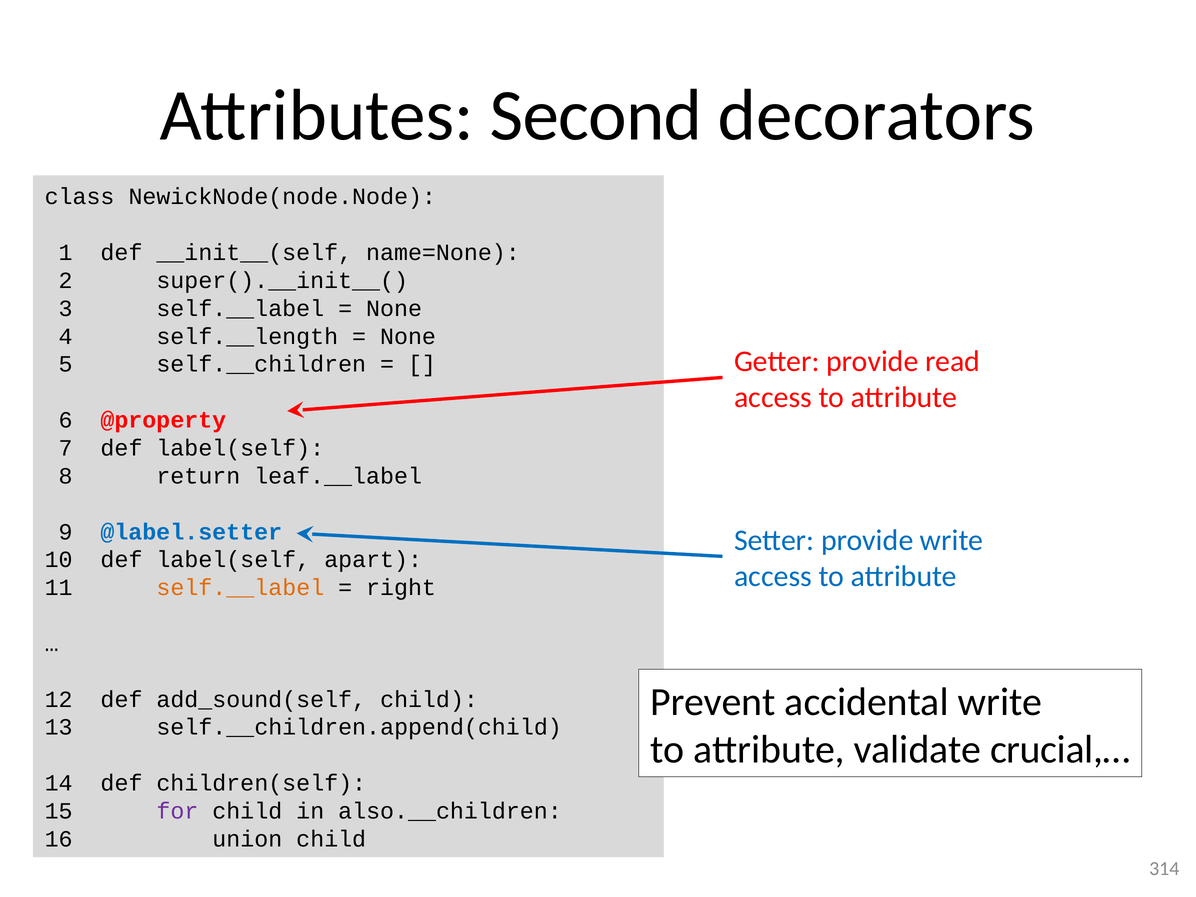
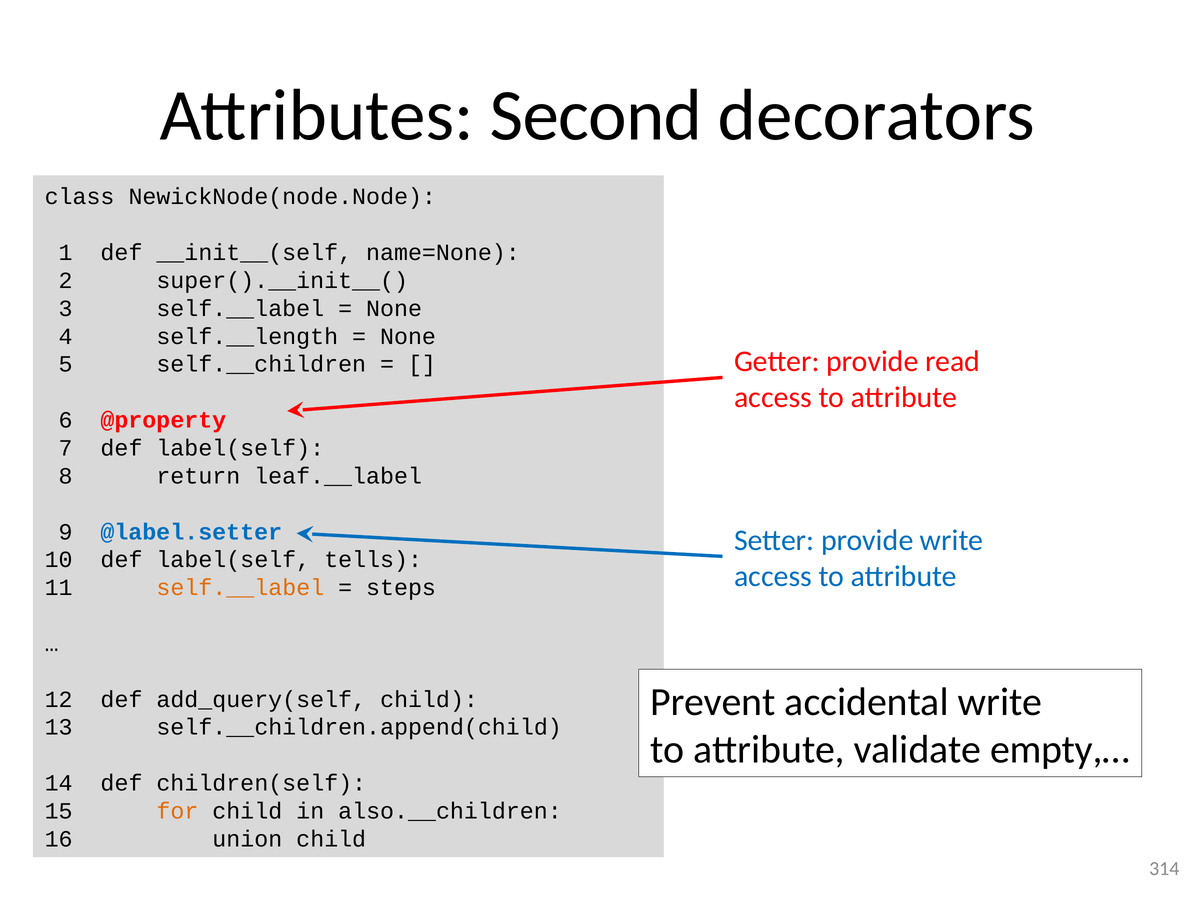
apart: apart -> tells (373, 560)
right: right -> steps (401, 588)
add_sound(self: add_sound(self -> add_query(self (261, 699)
crucial,…: crucial,… -> empty,… (1060, 750)
for colour: purple -> orange (177, 811)
